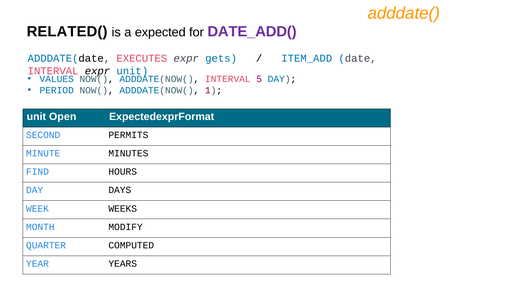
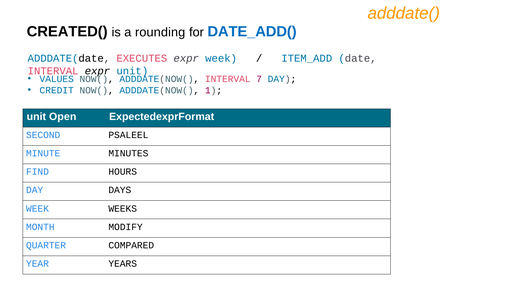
RELATED(: RELATED( -> CREATED( (67, 32)
expected: expected -> rounding (160, 32)
DATE_ADD( colour: purple -> blue (252, 32)
expr gets: gets -> week (221, 58)
5: 5 -> 7 (259, 79)
PERIOD: PERIOD -> CREDIT (57, 90)
PERMITS: PERMITS -> PSALEEL (128, 135)
COMPUTED: COMPUTED -> COMPARED (131, 245)
